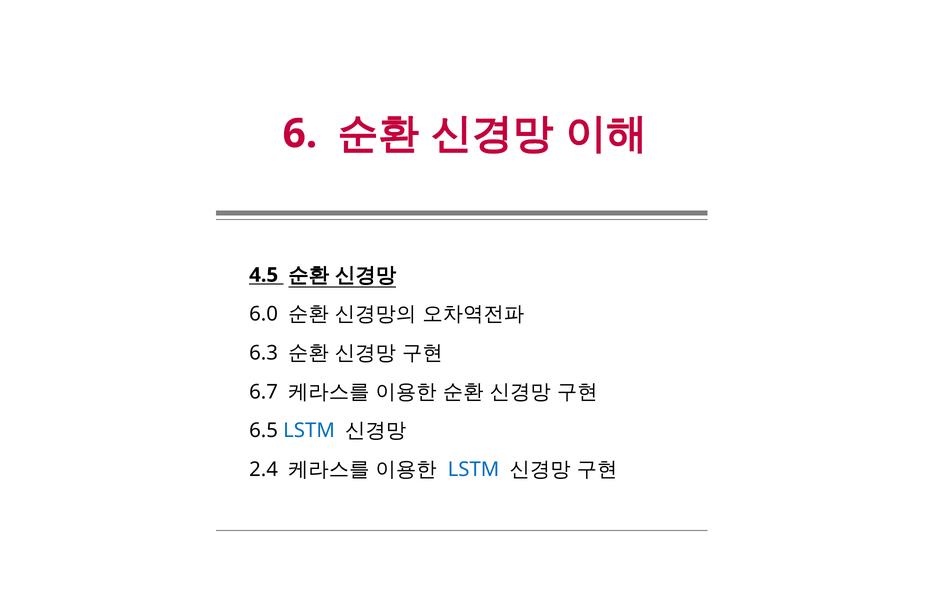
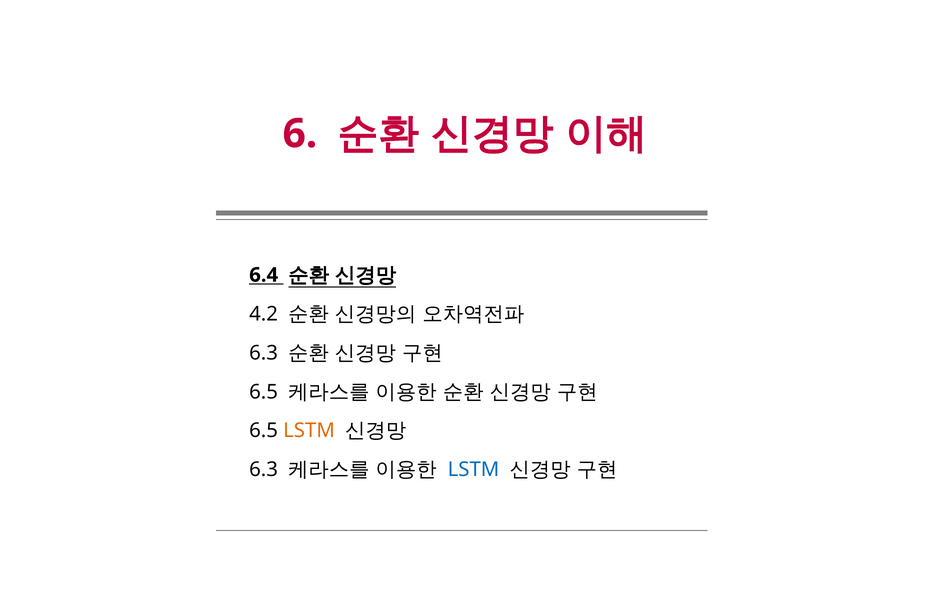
4.5: 4.5 -> 6.4 (264, 275)
6.0: 6.0 -> 4.2 (264, 314)
6.7: 6.7 -> 6.5 (264, 392)
LSTM colour: blue -> orange (309, 431)
2.4: 2.4 -> 6.3 (264, 470)
